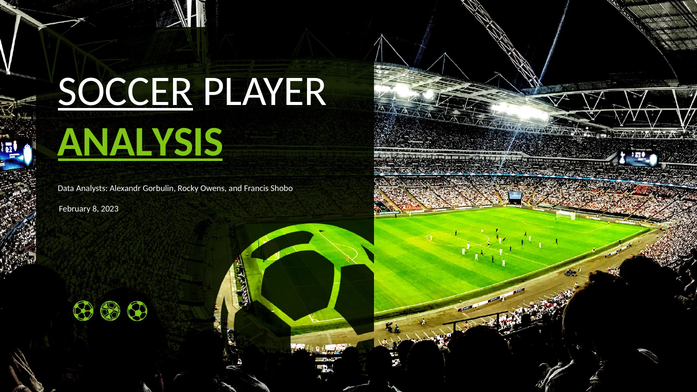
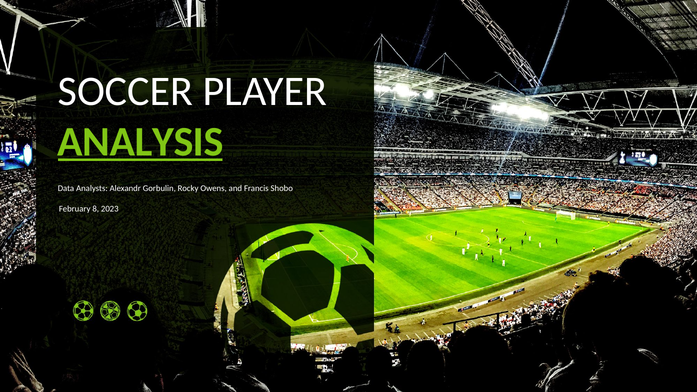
SOCCER underline: present -> none (125, 91)
